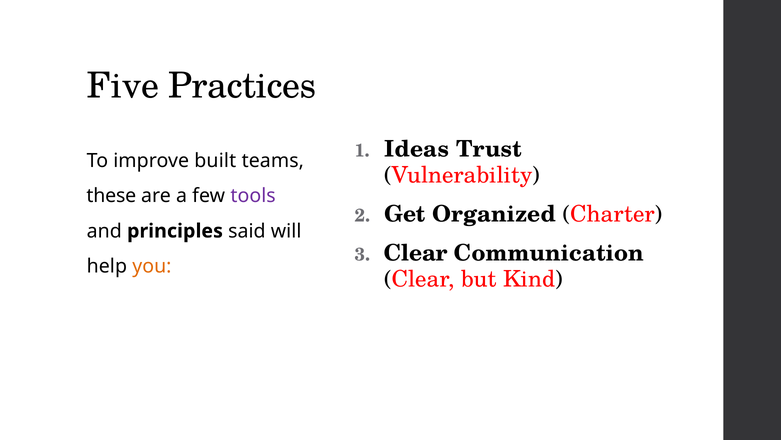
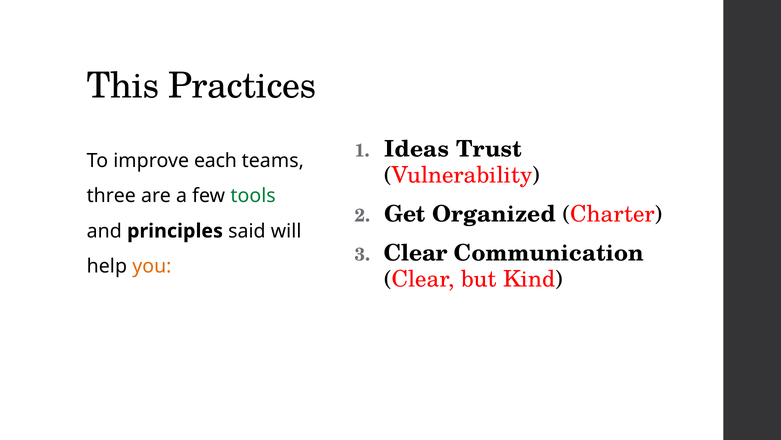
Five: Five -> This (123, 86)
built: built -> each (215, 160)
these: these -> three (111, 196)
tools colour: purple -> green (253, 196)
